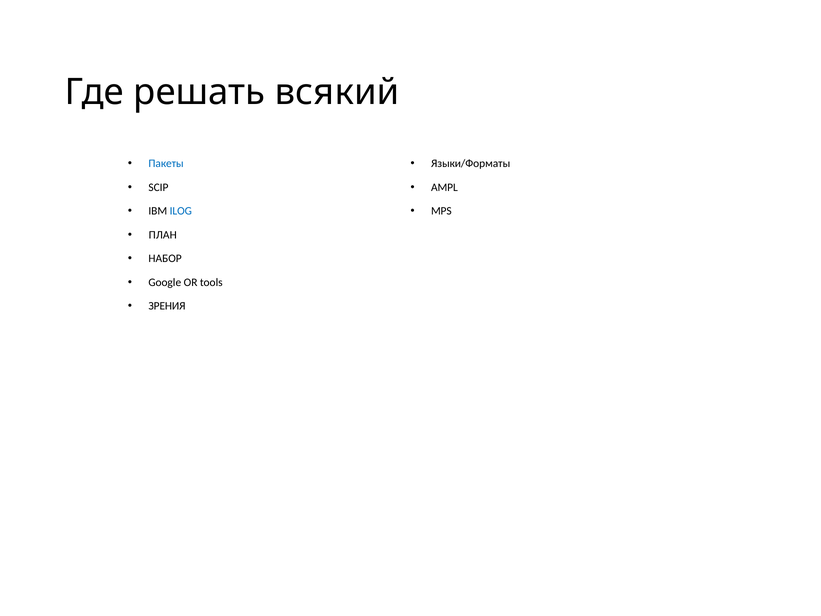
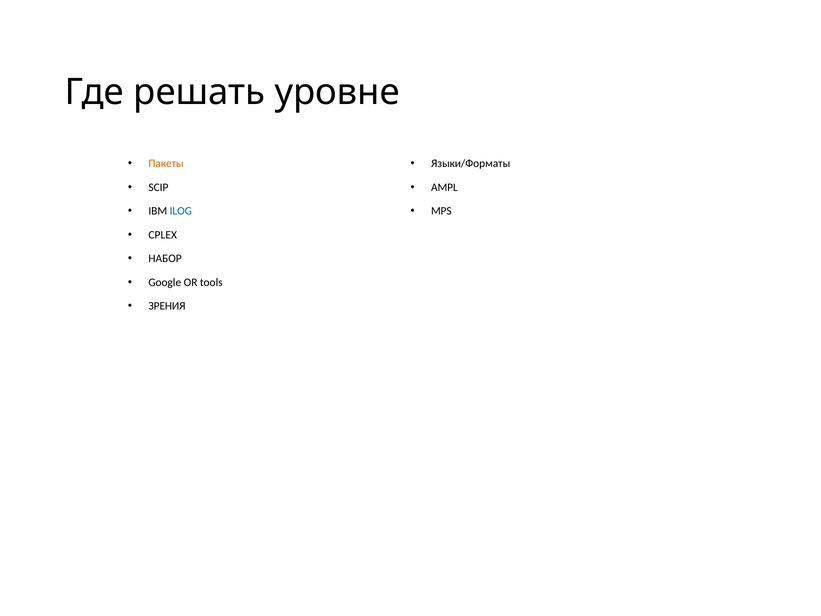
всякий: всякий -> уровне (337, 92)
Пакеты colour: blue -> orange (166, 164)
ПЛАН: ПЛАН -> CPLEX (163, 235)
